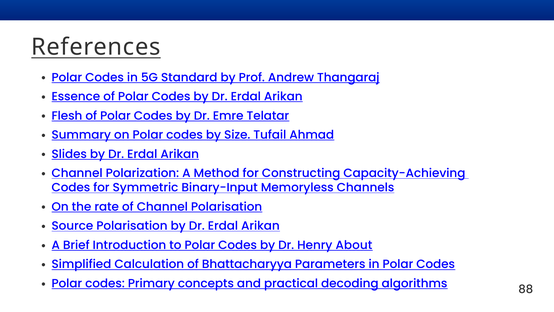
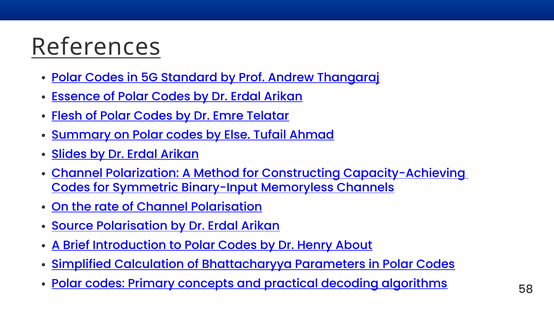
Size: Size -> Else (237, 135)
88: 88 -> 58 (526, 289)
